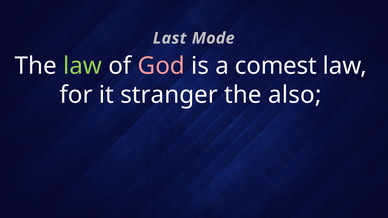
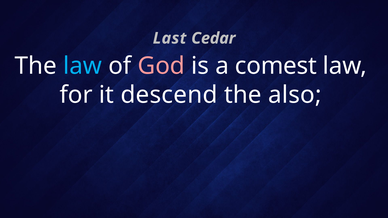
Mode: Mode -> Cedar (213, 38)
law colour: light green -> light blue (83, 66)
stranger: stranger -> descend (169, 95)
